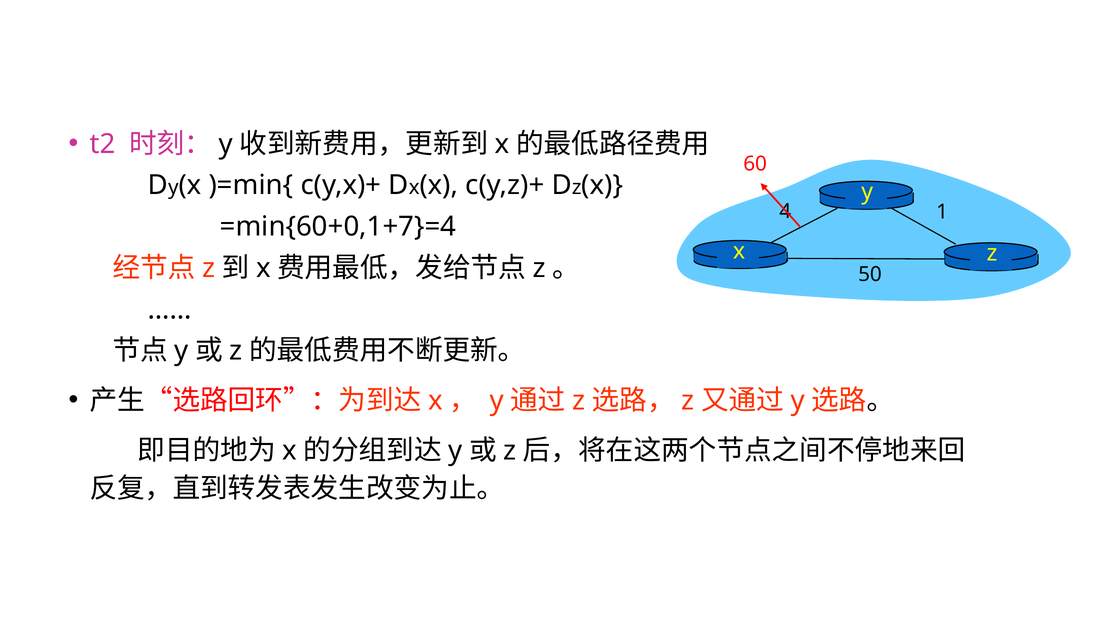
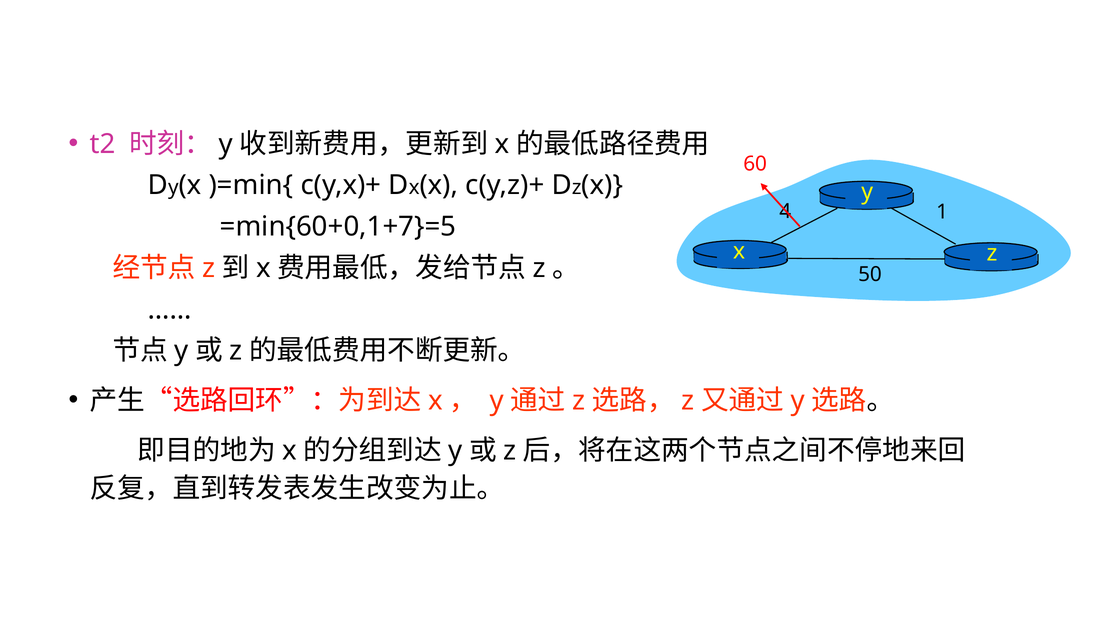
=min{60+0,1+7}=4: =min{60+0,1+7}=4 -> =min{60+0,1+7}=5 (338, 227)
